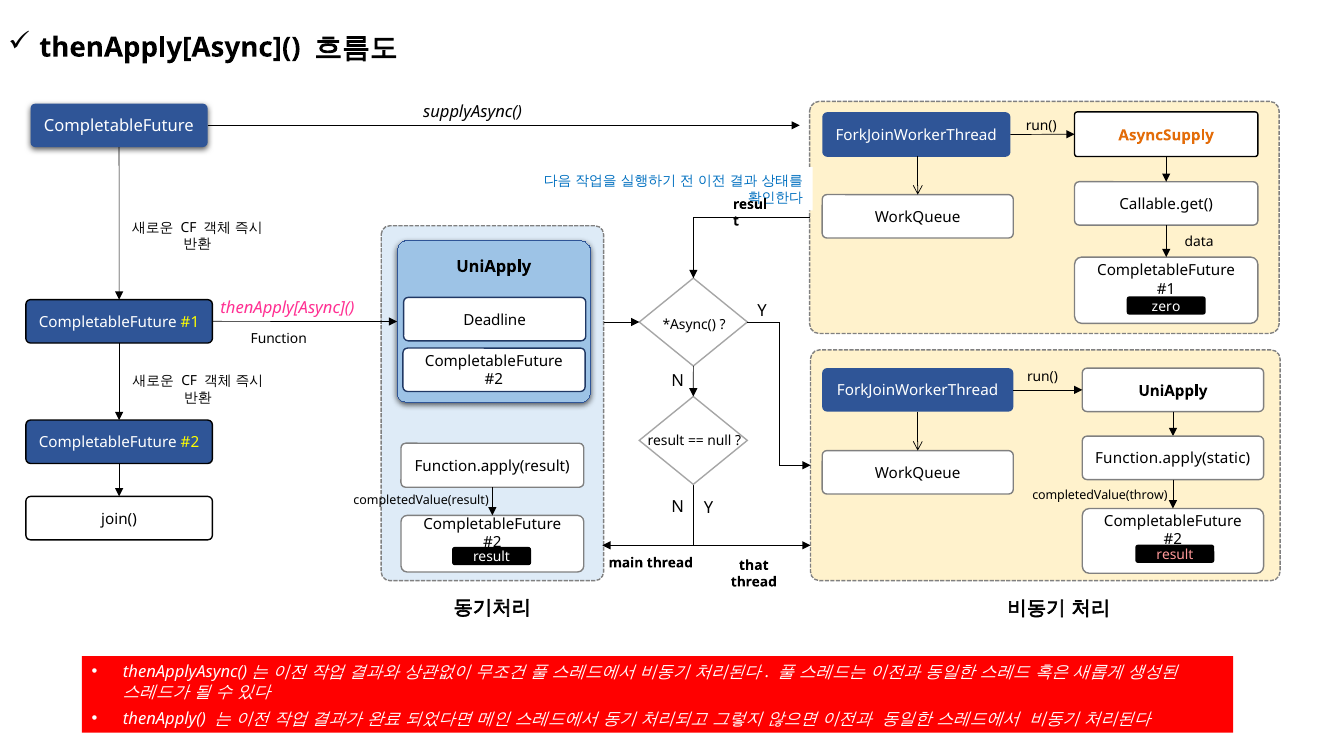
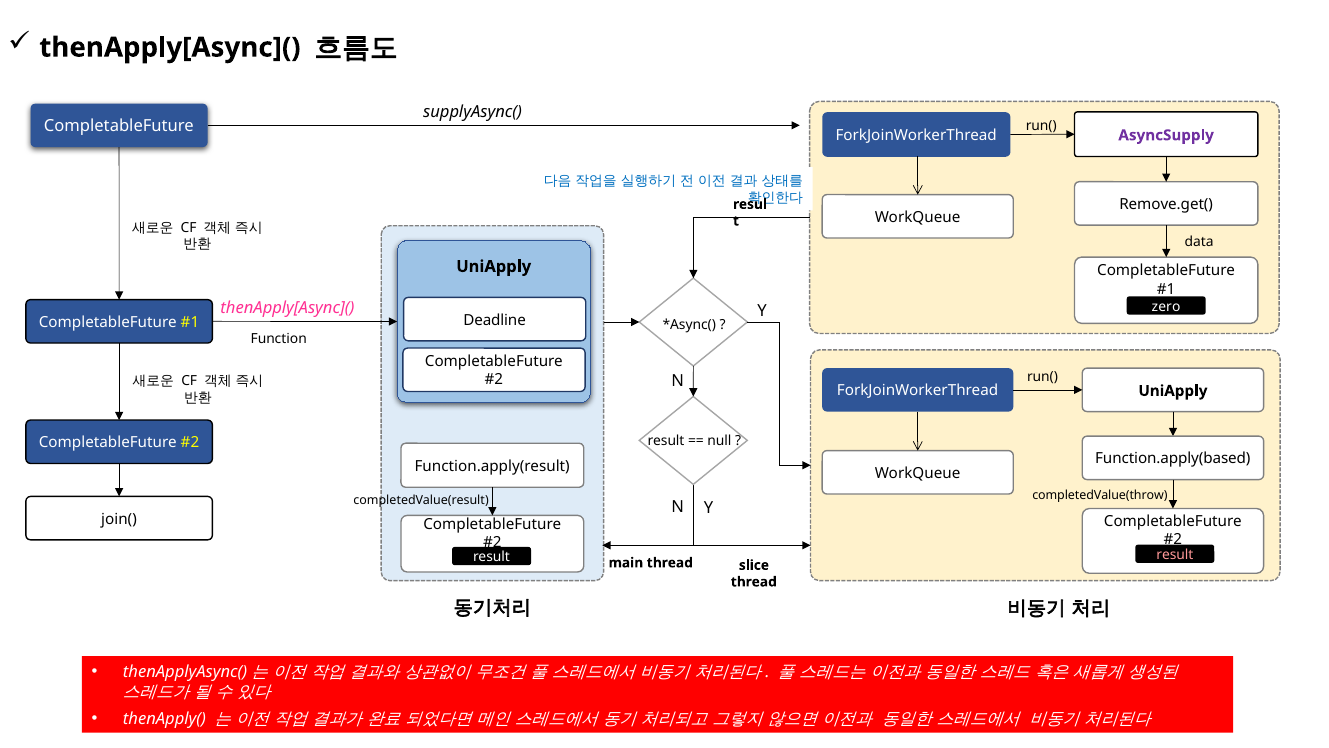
AsyncSupply colour: orange -> purple (1166, 135)
Callable.get(: Callable.get( -> Remove.get( (1166, 204)
Function.apply(static: Function.apply(static -> Function.apply(based (1173, 459)
that: that -> slice (754, 565)
